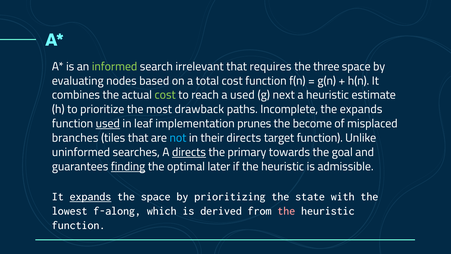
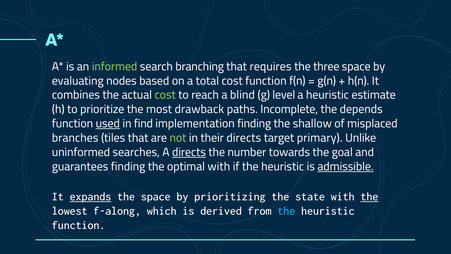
irrelevant: irrelevant -> branching (200, 66)
a used: used -> blind (242, 95)
next: next -> level (284, 95)
the expands: expands -> depends (361, 109)
leaf: leaf -> find (143, 123)
implementation prunes: prunes -> finding (254, 123)
become: become -> shallow (312, 123)
not colour: light blue -> light green (178, 138)
target function: function -> primary (320, 138)
primary: primary -> number (247, 152)
finding underline: present -> none (128, 166)
optimal later: later -> with (219, 166)
admissible underline: none -> present (345, 166)
the underline: none -> present (369, 196)
the colour: pink -> light blue (286, 211)
